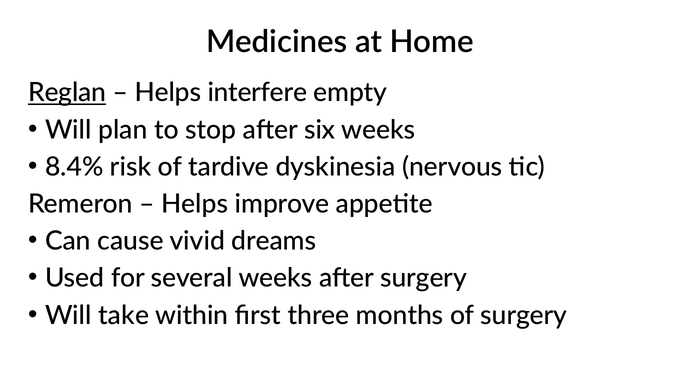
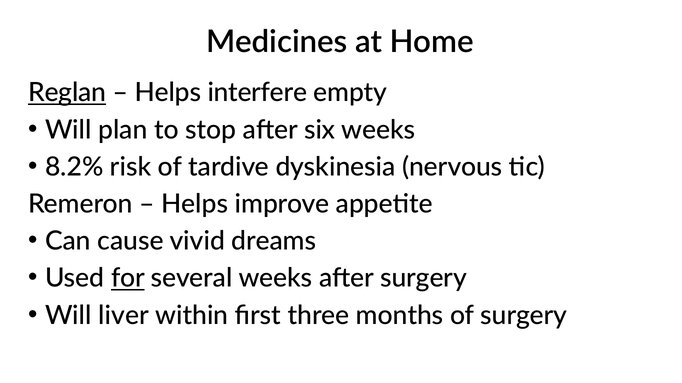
8.4%: 8.4% -> 8.2% (74, 167)
for underline: none -> present (128, 279)
take: take -> liver (124, 316)
